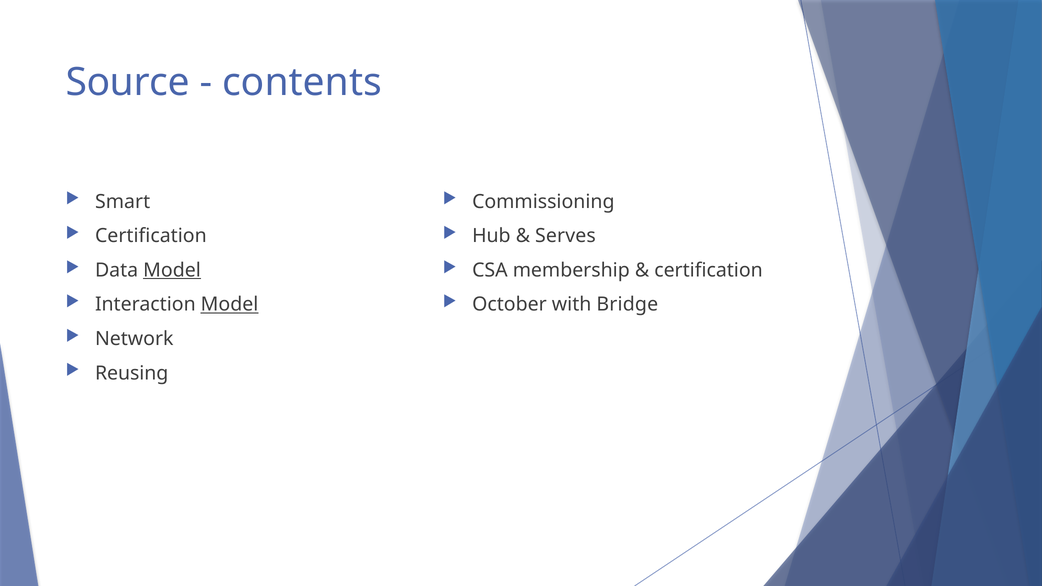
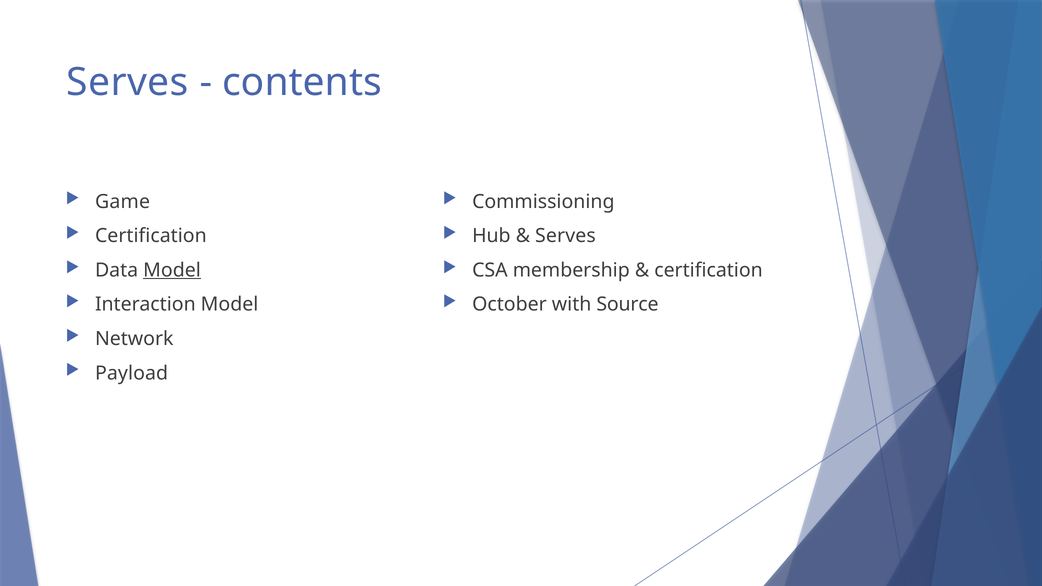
Source: Source -> Serves (127, 82)
Smart: Smart -> Game (123, 202)
Model underline: present -> none (230, 305)
Bridge: Bridge -> Source (628, 305)
Reusing: Reusing -> Payload (132, 373)
